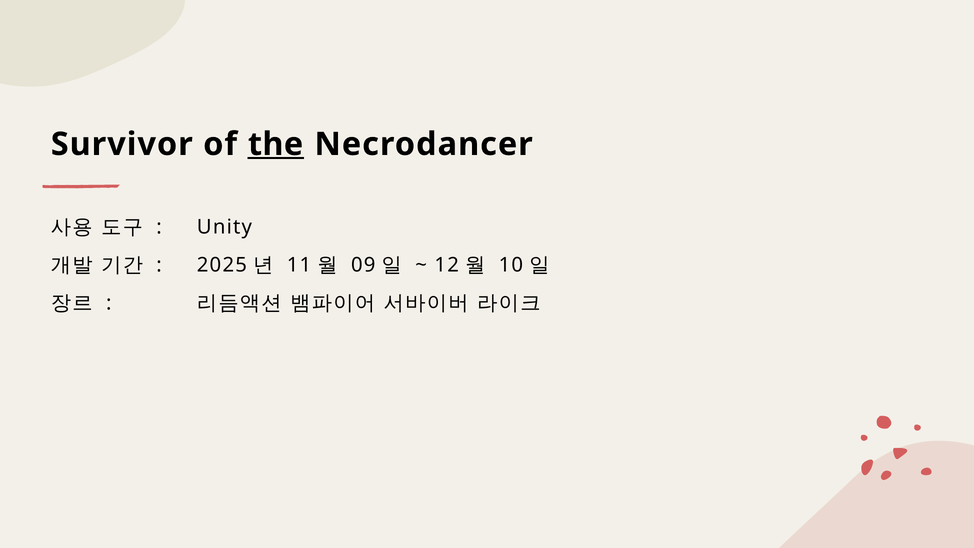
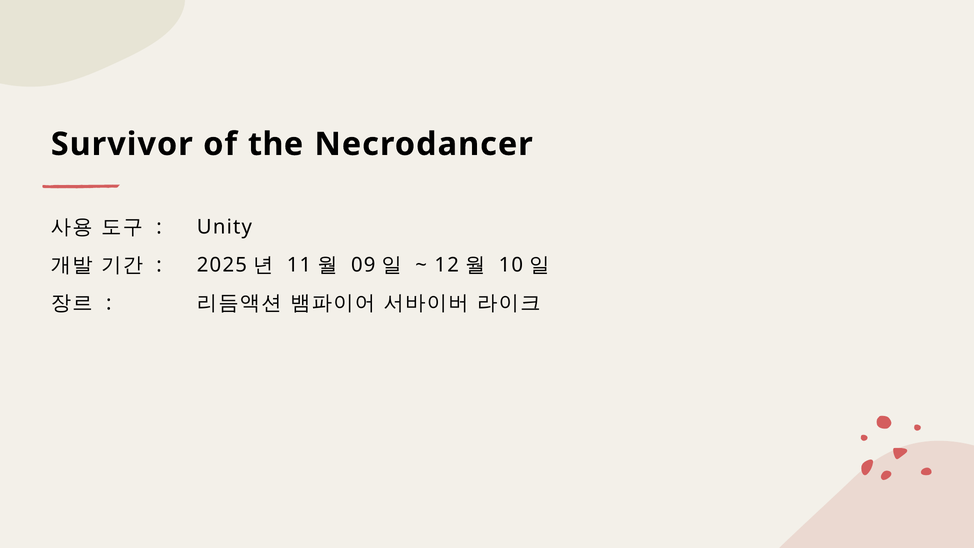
the underline: present -> none (276, 144)
